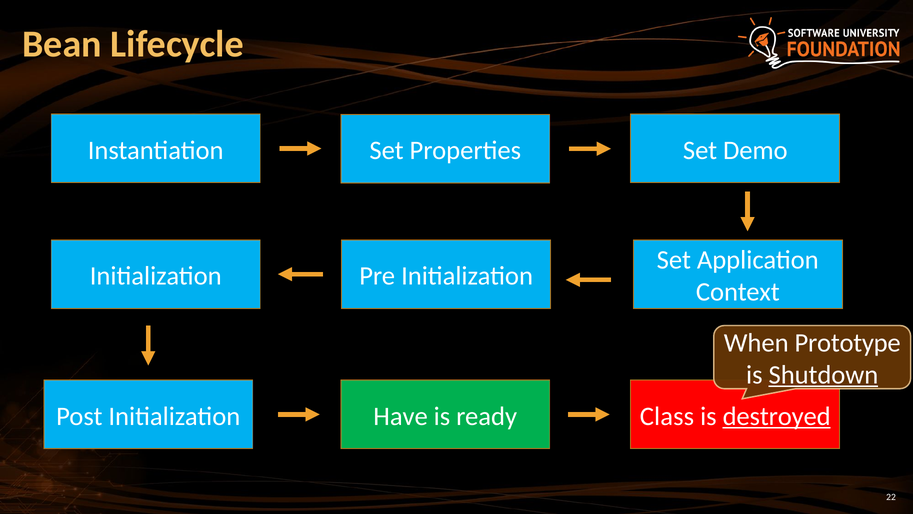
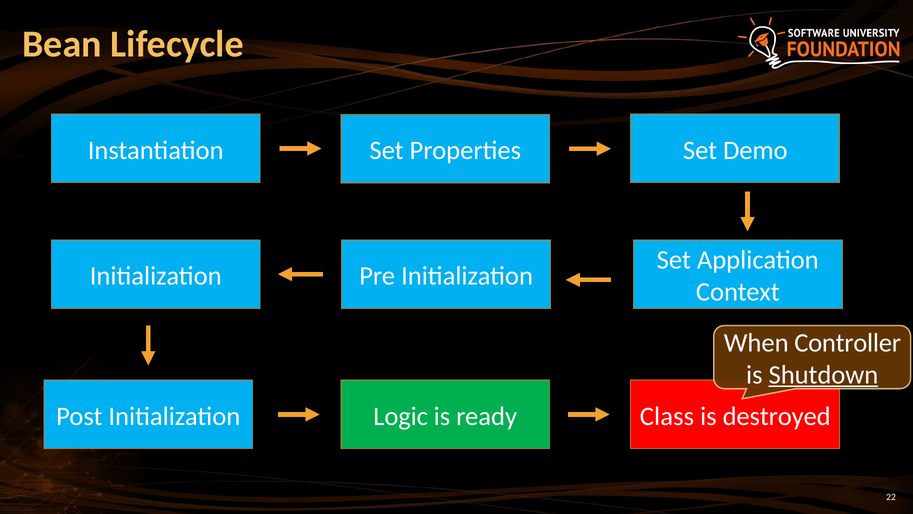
Prototype: Prototype -> Controller (848, 343)
Have: Have -> Logic (401, 416)
destroyed underline: present -> none (777, 416)
